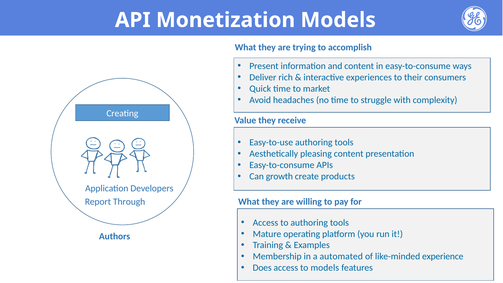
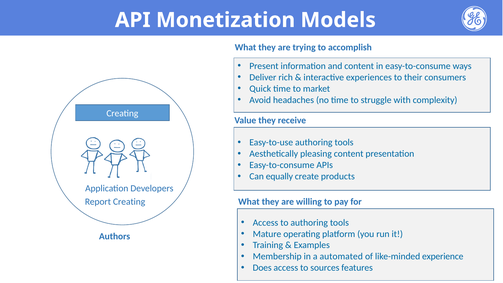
growth: growth -> equally (279, 176)
Report Through: Through -> Creating (129, 202)
to models: models -> sources (325, 268)
